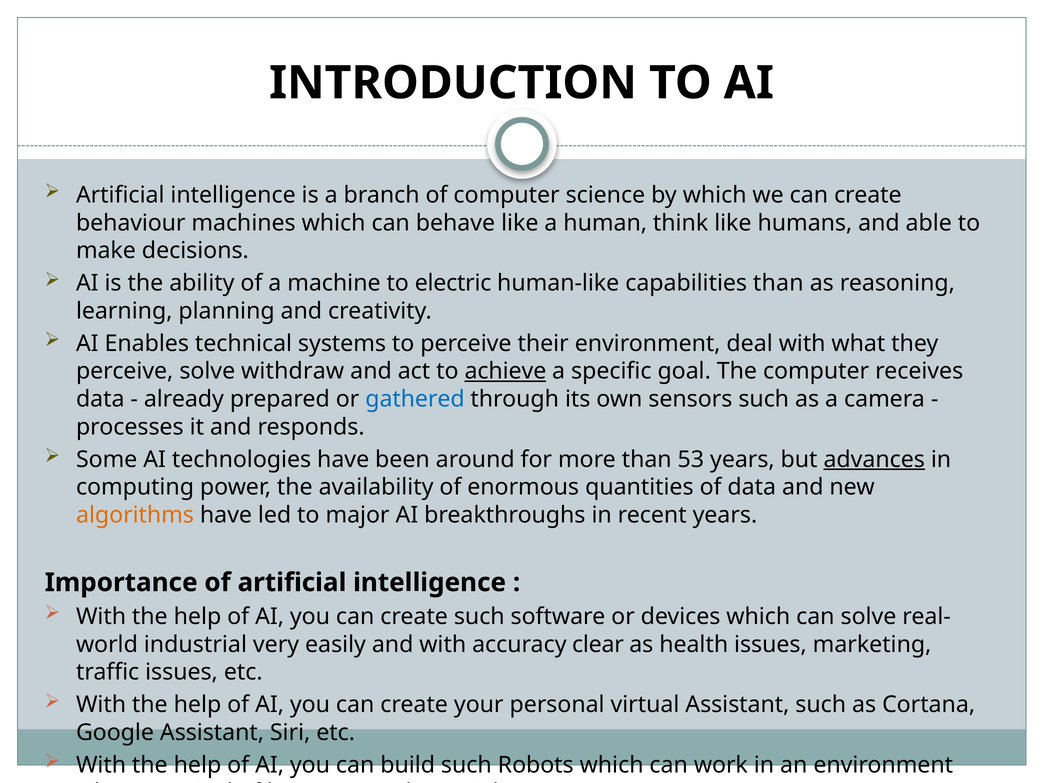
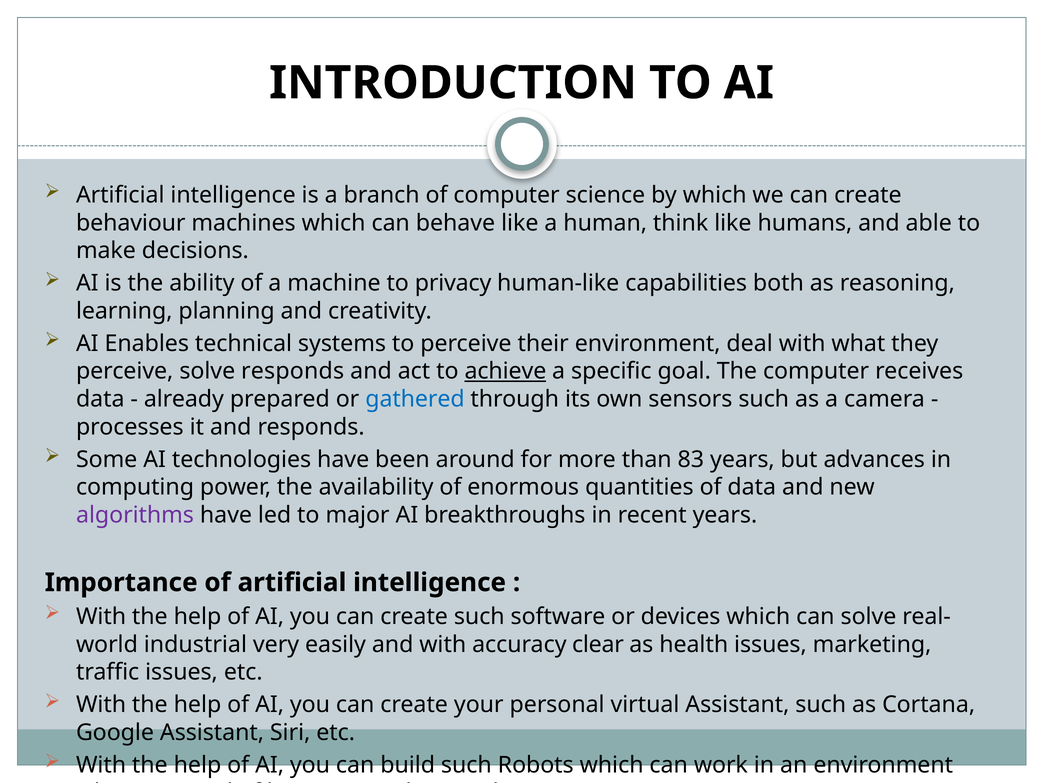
electric: electric -> privacy (453, 283)
capabilities than: than -> both (778, 283)
solve withdraw: withdraw -> responds (293, 371)
53: 53 -> 83 (691, 459)
advances underline: present -> none (874, 459)
algorithms colour: orange -> purple (135, 515)
